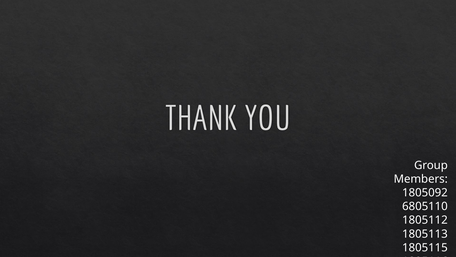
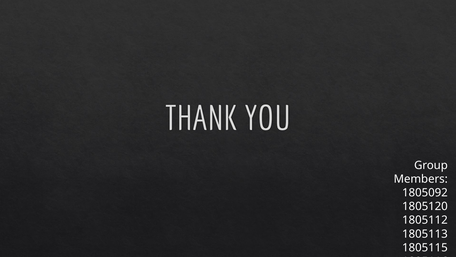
6805110: 6805110 -> 1805120 (425, 206)
